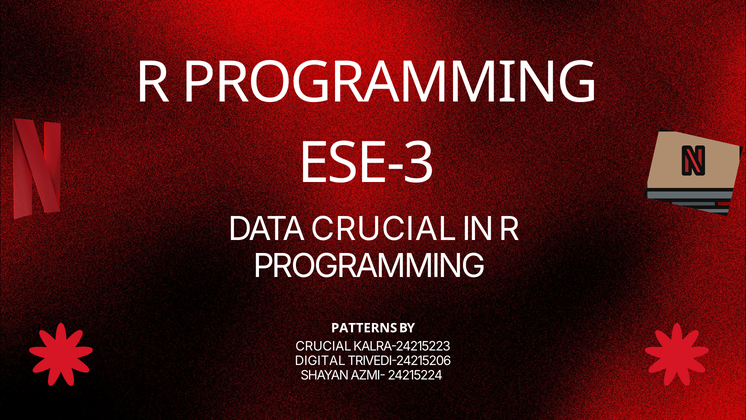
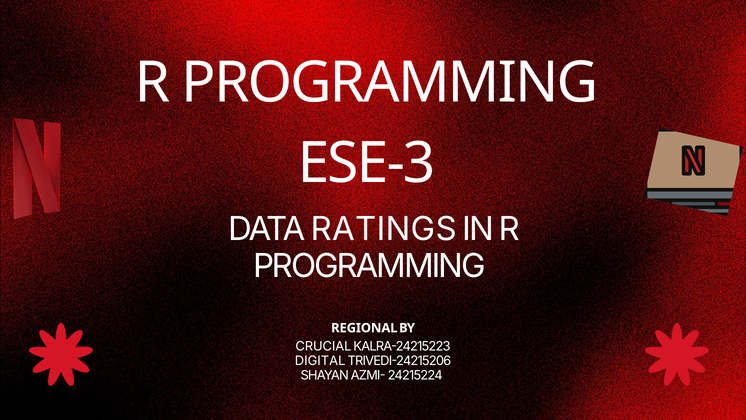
DATA CRUCIAL: CRUCIAL -> RATINGS (384, 229)
PATTERNS: PATTERNS -> REGIONAL (364, 328)
